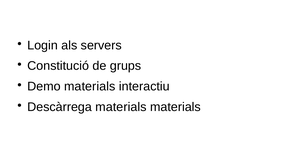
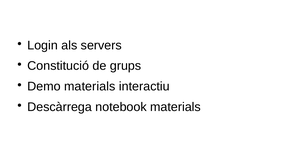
Descàrrega materials: materials -> notebook (121, 107)
